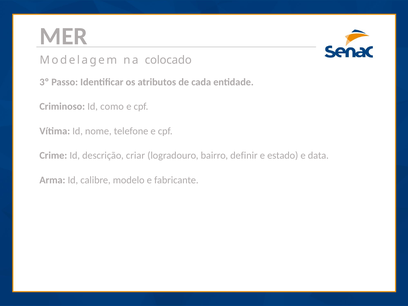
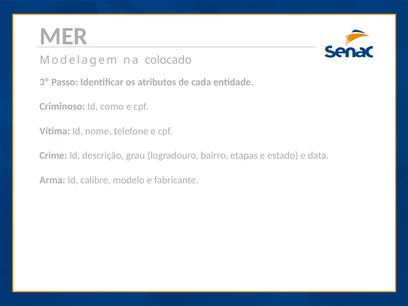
criar: criar -> grau (135, 156)
definir: definir -> etapas (244, 156)
